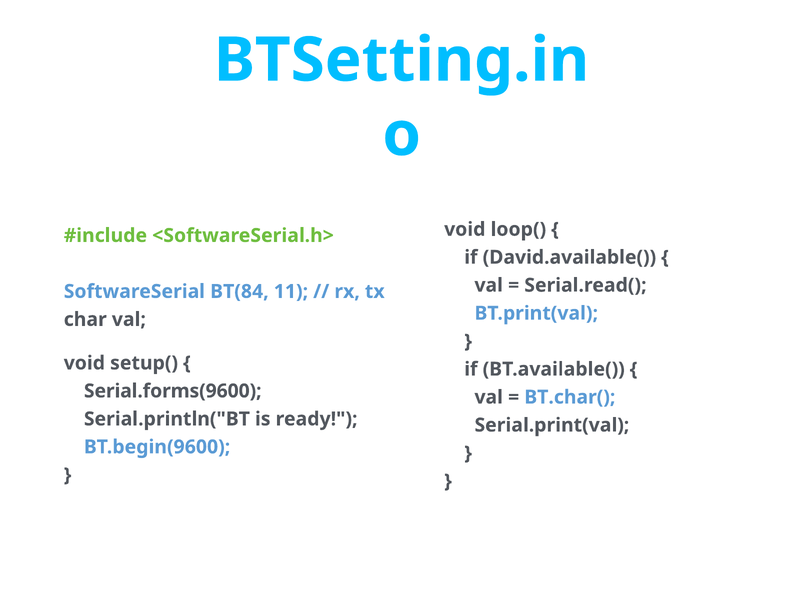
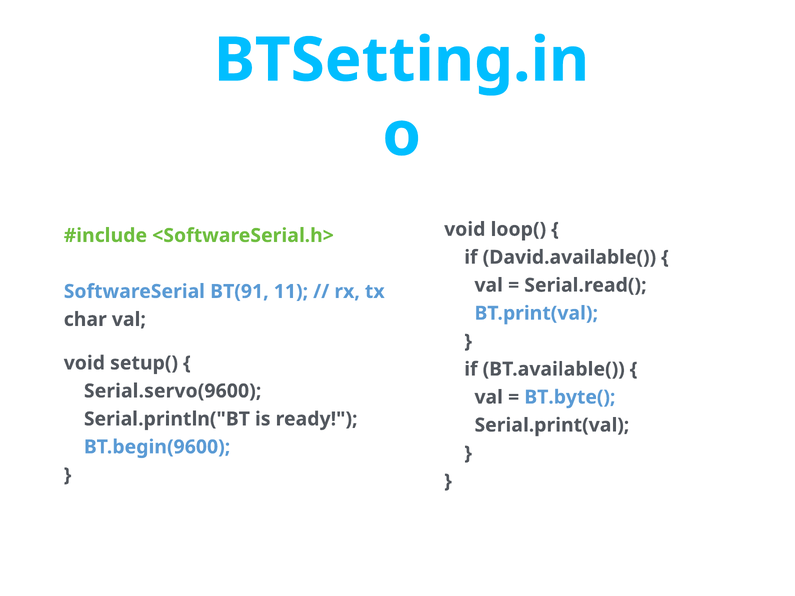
BT(84: BT(84 -> BT(91 (239, 292)
Serial.forms(9600: Serial.forms(9600 -> Serial.servo(9600 (173, 391)
BT.char(: BT.char( -> BT.byte( (570, 397)
